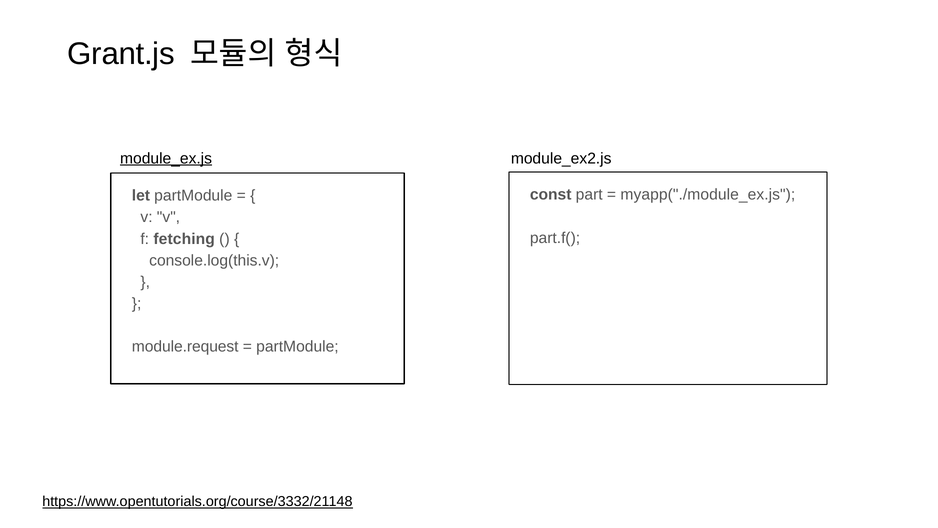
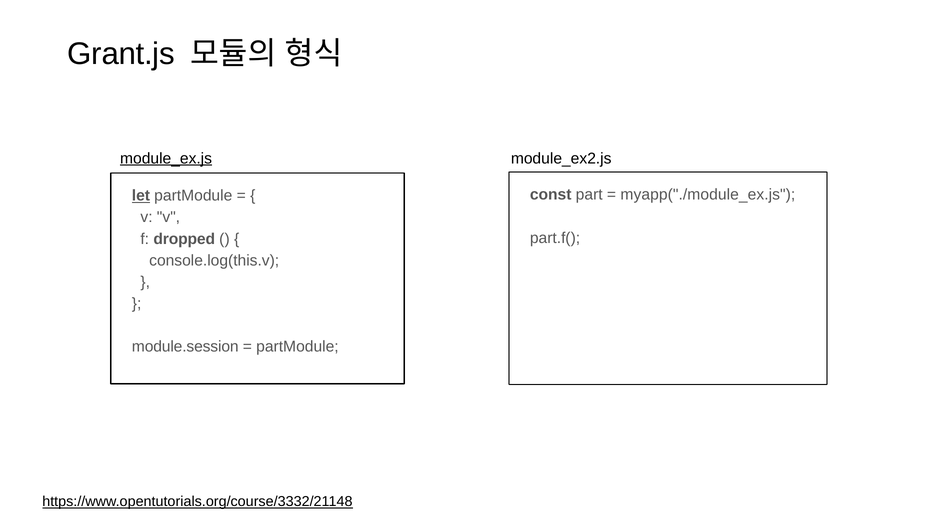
let underline: none -> present (141, 196)
fetching: fetching -> dropped (184, 239)
module.request: module.request -> module.session (185, 347)
